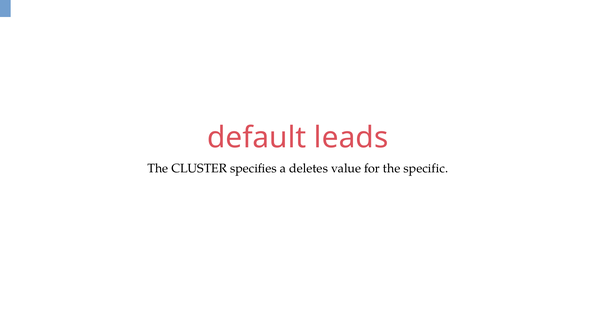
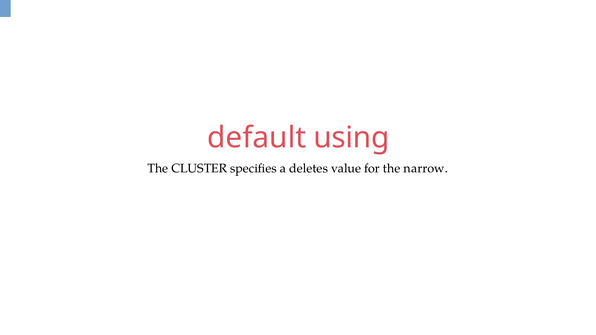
leads: leads -> using (351, 138)
specific: specific -> narrow (426, 168)
